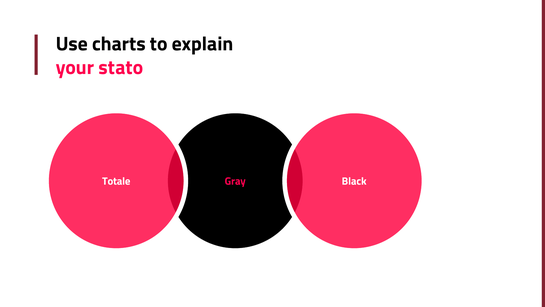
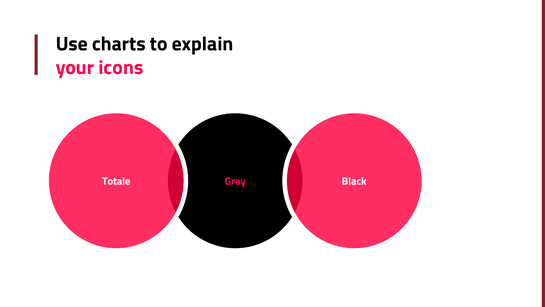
stato: stato -> icons (121, 67)
